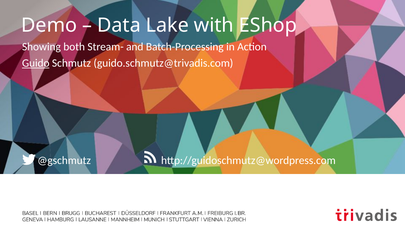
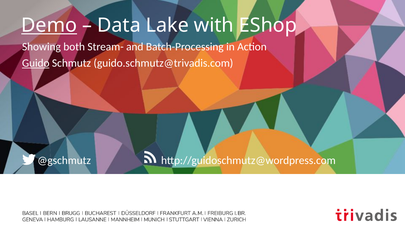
Demo underline: none -> present (49, 25)
